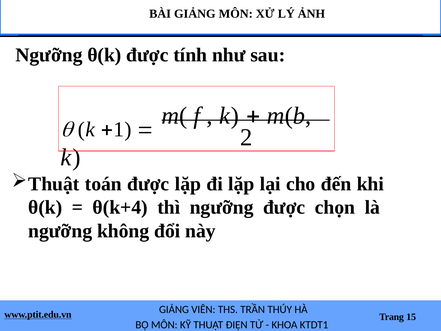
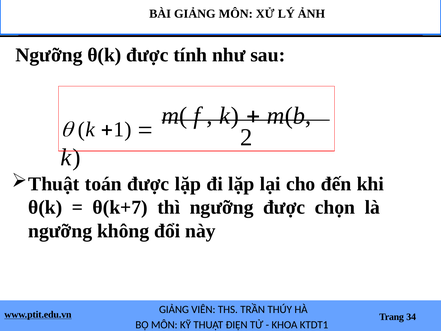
θ(k+4: θ(k+4 -> θ(k+7 (120, 207)
15: 15 -> 34 (411, 317)
